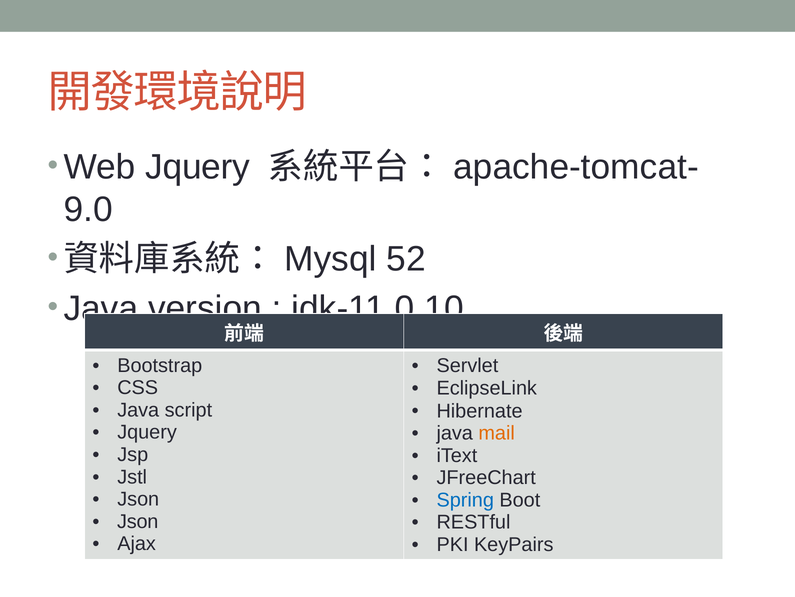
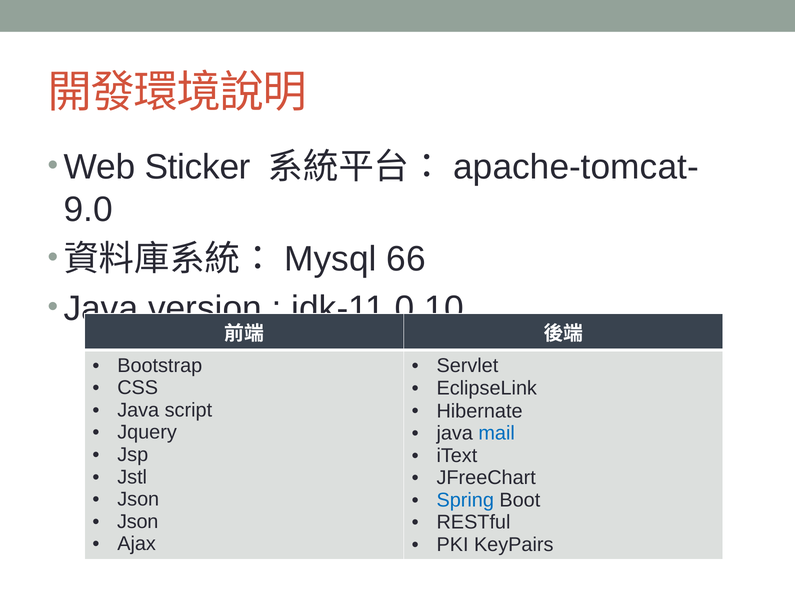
Web Jquery: Jquery -> Sticker (198, 167)
52: 52 -> 66 (406, 259)
mail colour: orange -> blue (497, 433)
